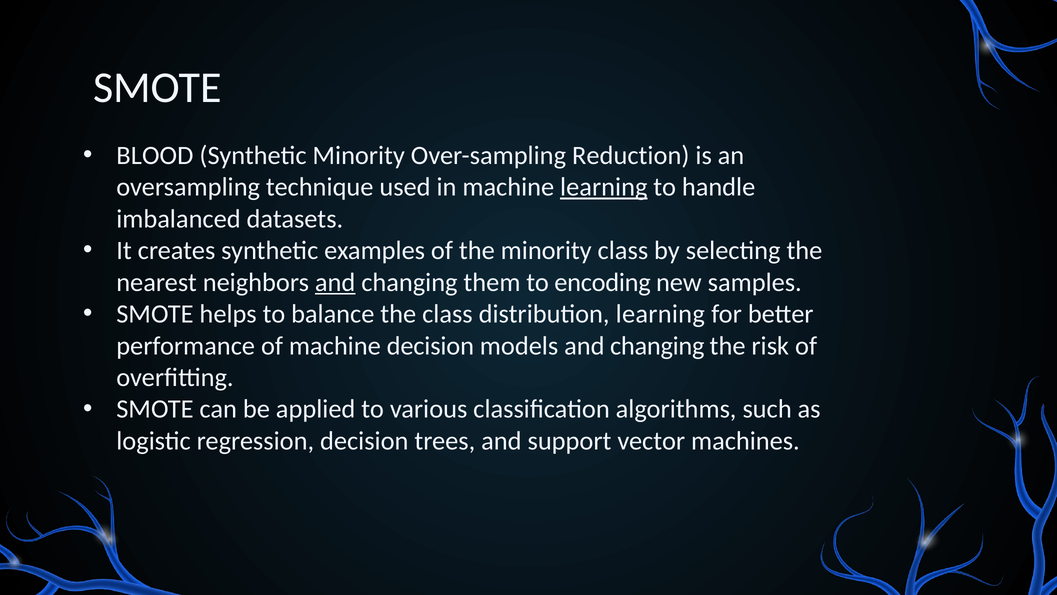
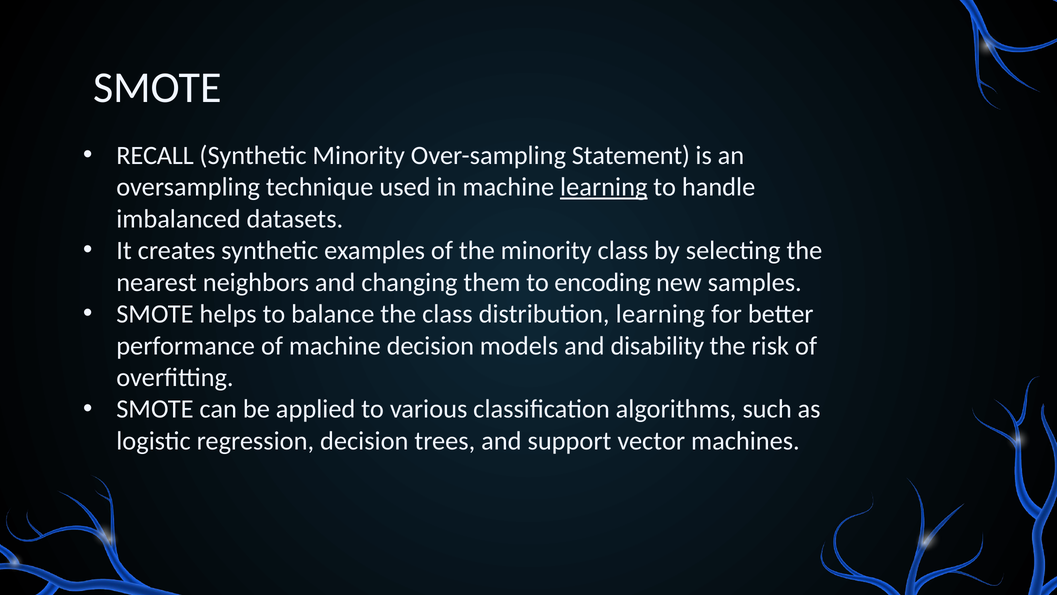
BLOOD: BLOOD -> RECALL (155, 155)
Reduction: Reduction -> Statement (631, 155)
and underline: present -> none (335, 282)
models and changing: changing -> disability (657, 346)
